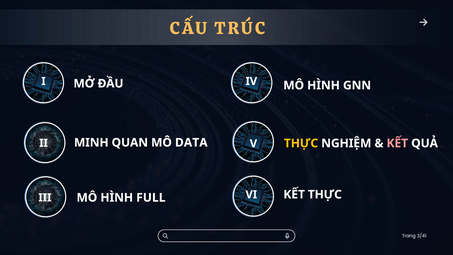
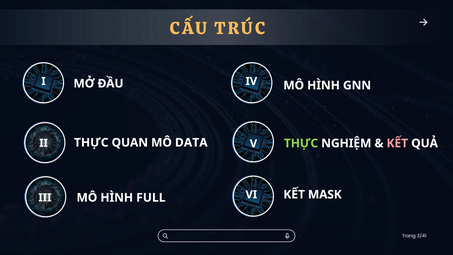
MINH: MINH -> THỰC (91, 142)
THỰC colour: yellow -> light green (301, 143)
KẾT THỰC: THỰC -> MASK (325, 194)
